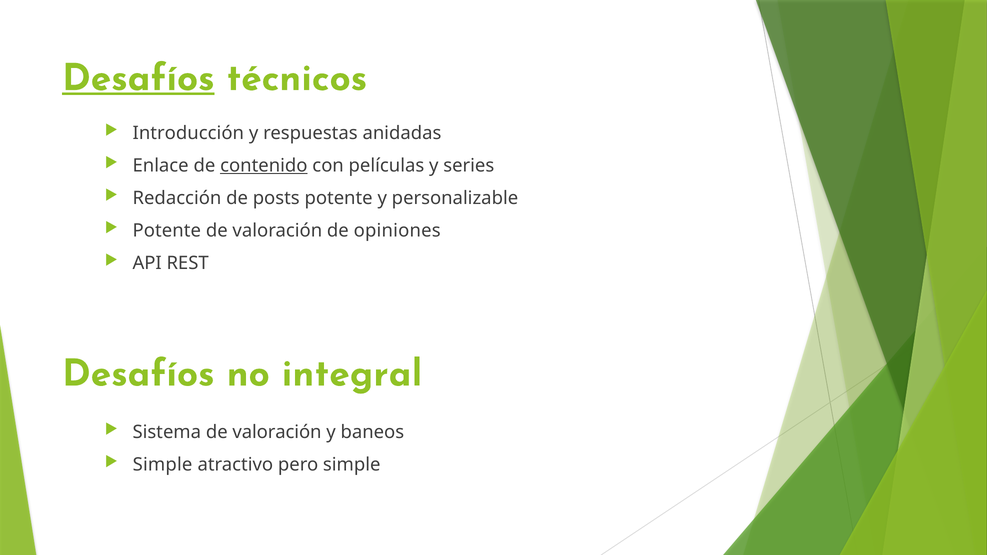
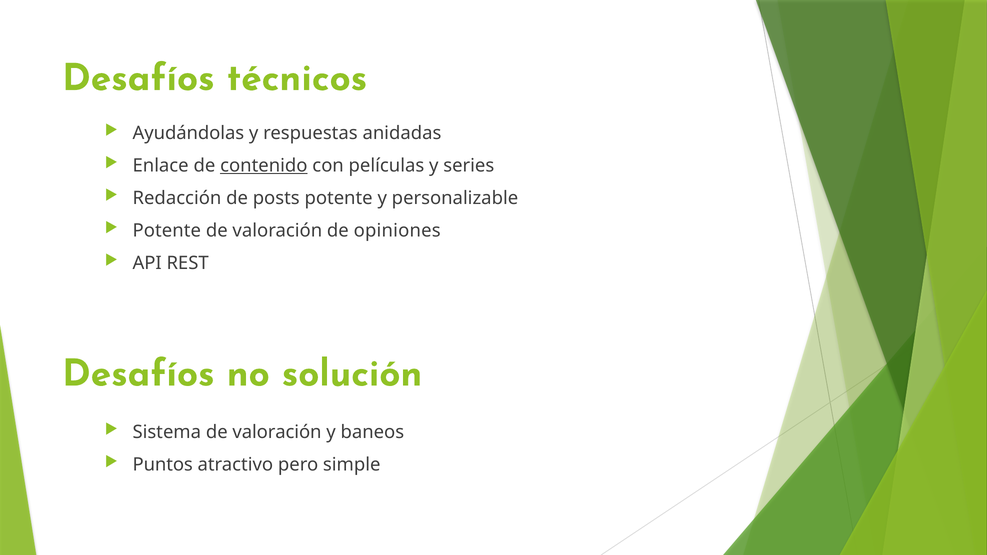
Desafíos underline: present -> none (138, 78)
Introducción: Introducción -> Ayudándolas (188, 133)
integral: integral -> solución (352, 373)
Simple: Simple -> Puntos (163, 465)
